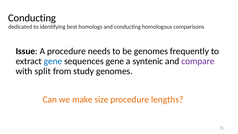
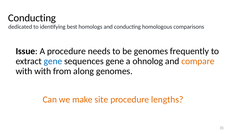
syntenic: syntenic -> ohnolog (148, 61)
compare colour: purple -> orange (198, 61)
with split: split -> with (43, 71)
study: study -> along (84, 71)
size: size -> site (101, 99)
